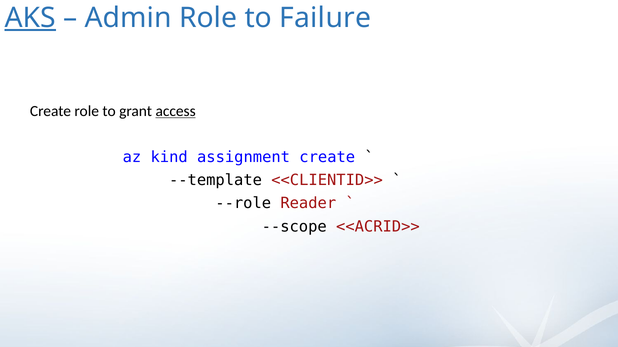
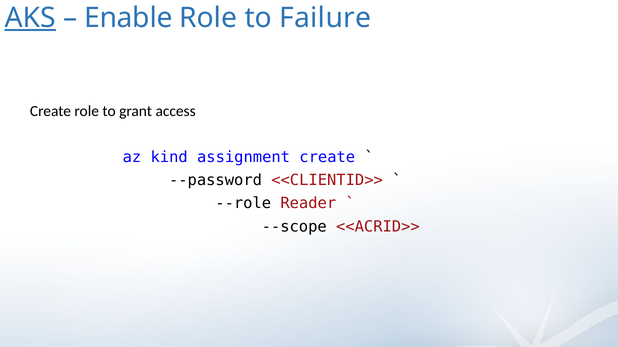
Admin: Admin -> Enable (128, 18)
access underline: present -> none (176, 111)
--template: --template -> --password (215, 181)
